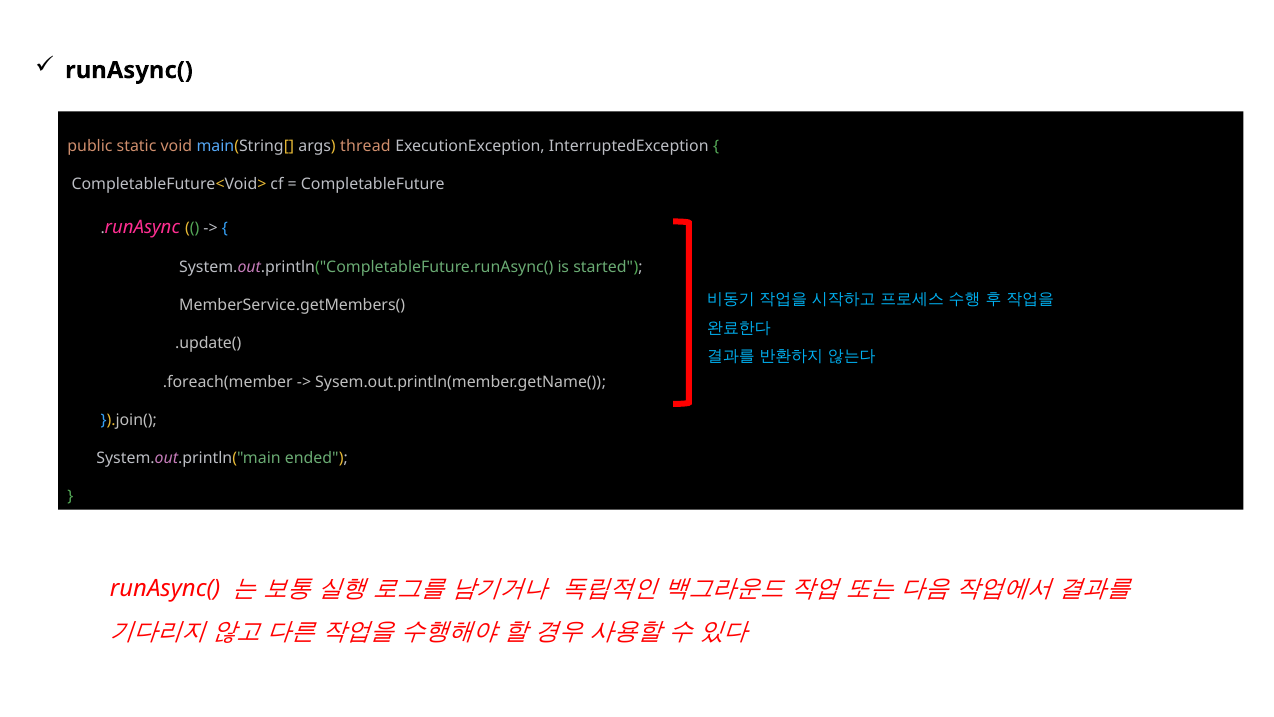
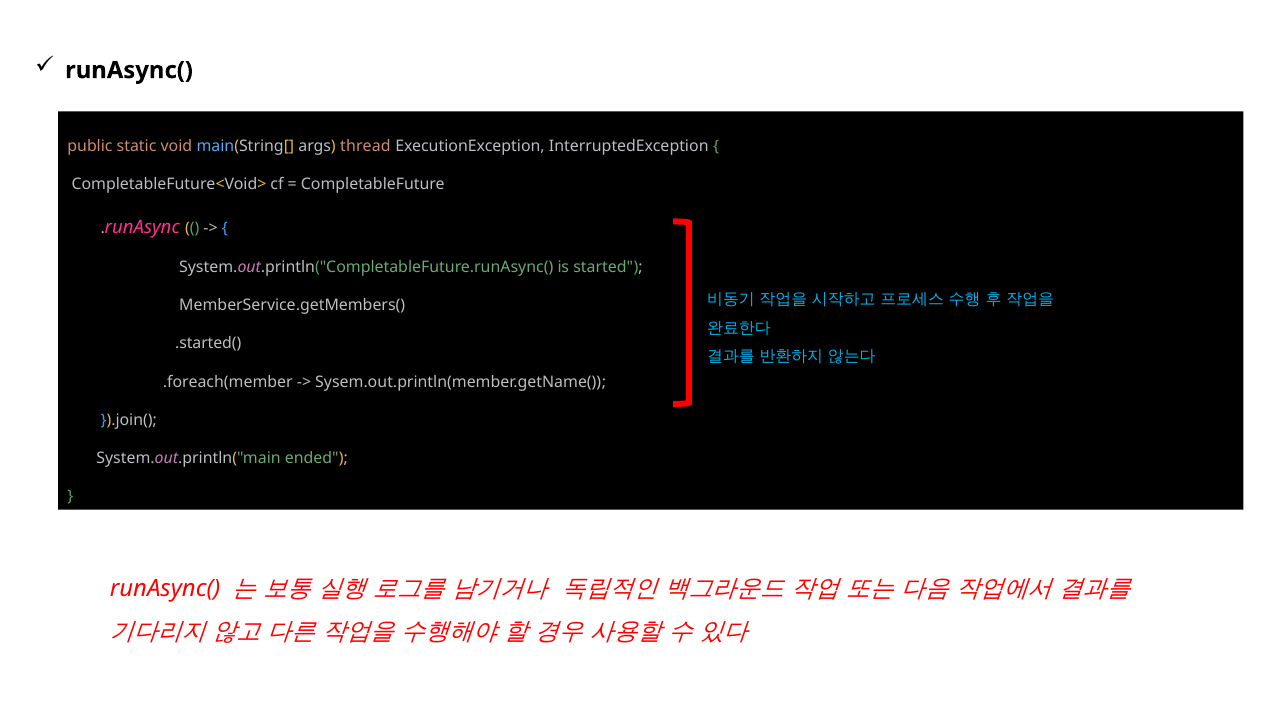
.update(: .update( -> .started( (208, 343)
